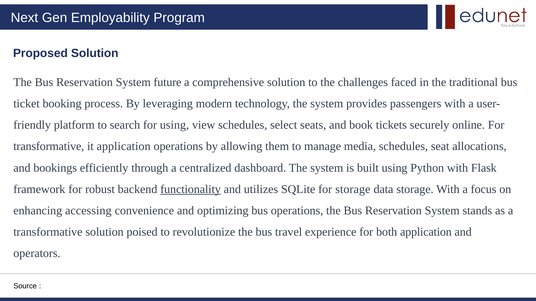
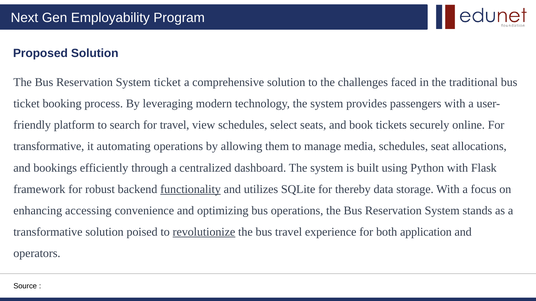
System future: future -> ticket (167, 82)
for using: using -> travel (175, 125)
it application: application -> automating (124, 147)
for storage: storage -> thereby (353, 189)
revolutionize underline: none -> present (204, 232)
